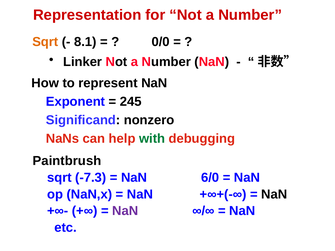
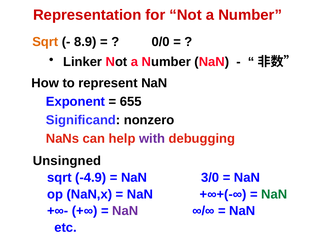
8.1: 8.1 -> 8.9 (85, 42)
245: 245 -> 655 (131, 102)
with colour: green -> purple (152, 139)
Paintbrush: Paintbrush -> Unsingned (67, 161)
-7.3: -7.3 -> -4.9 (91, 178)
6/0: 6/0 -> 3/0 (210, 178)
NaN colour: black -> green (274, 194)
